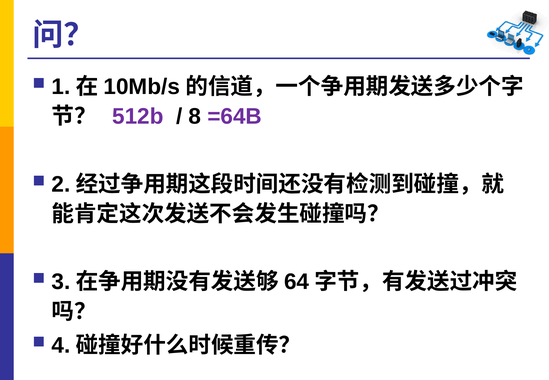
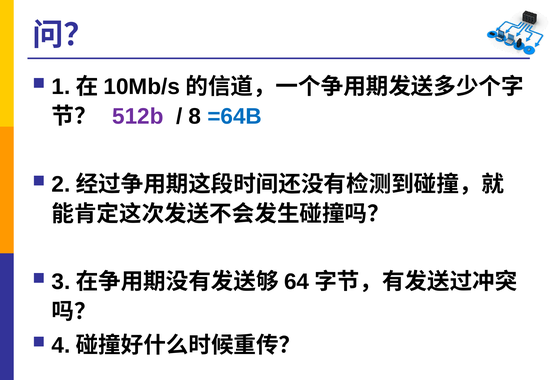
=64B colour: purple -> blue (235, 116)
